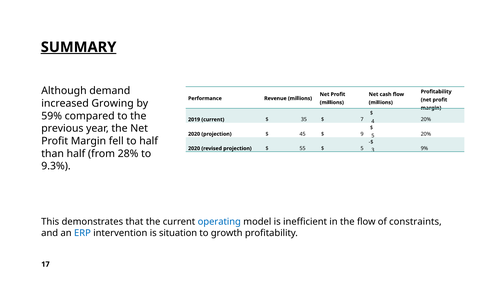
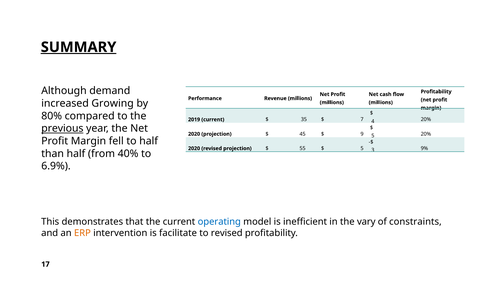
59%: 59% -> 80% (52, 116)
previous underline: none -> present (62, 129)
28%: 28% -> 40% (128, 154)
9.3%: 9.3% -> 6.9% (56, 166)
the flow: flow -> vary (366, 222)
ERP colour: blue -> orange (82, 233)
situation: situation -> facilitate (178, 233)
to growth: growth -> revised (227, 233)
